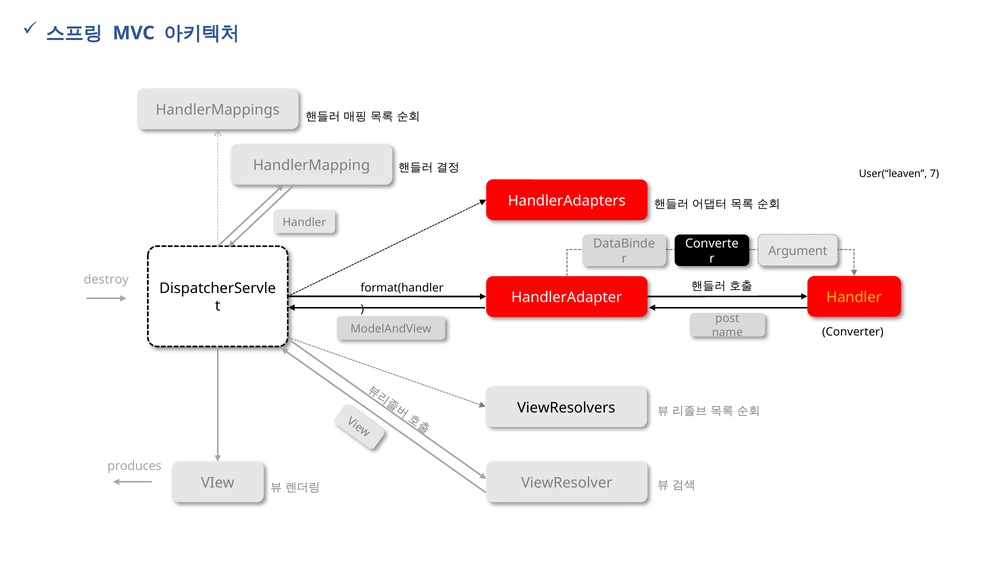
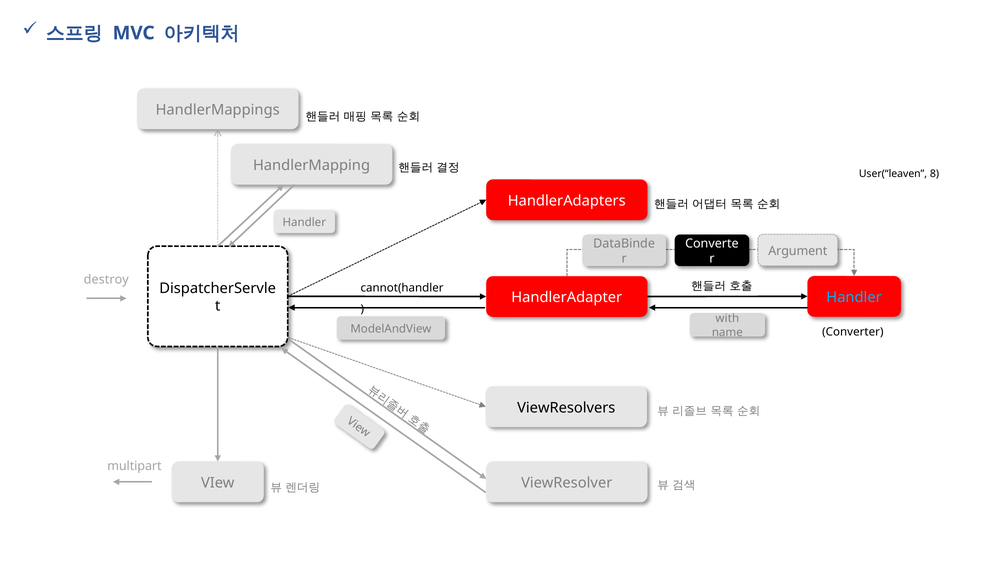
7: 7 -> 8 (934, 174)
format(handler: format(handler -> cannot(handler (402, 288)
Handler colour: yellow -> light blue (854, 298)
post: post -> with (727, 319)
produces: produces -> multipart (134, 466)
